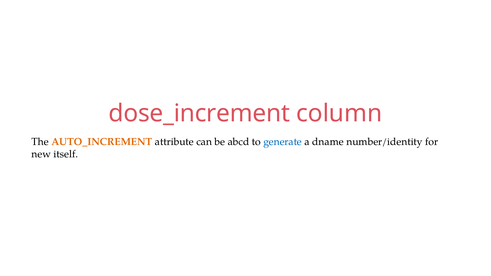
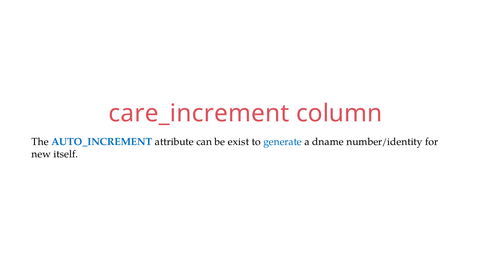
dose_increment: dose_increment -> care_increment (199, 113)
AUTO_INCREMENT colour: orange -> blue (102, 142)
abcd: abcd -> exist (238, 142)
